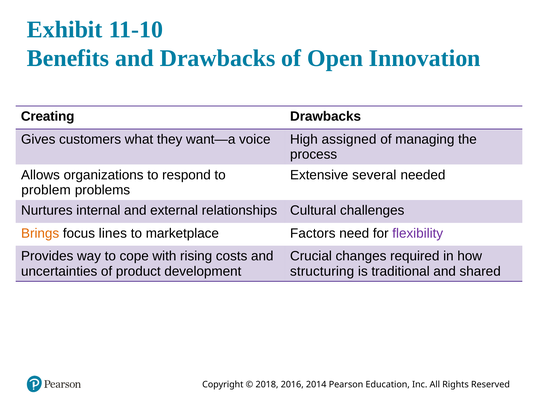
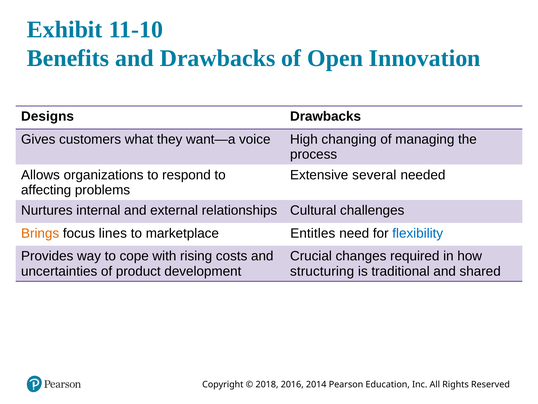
Creating: Creating -> Designs (48, 116)
assigned: assigned -> changing (349, 139)
problem: problem -> affecting (46, 190)
Factors: Factors -> Entitles (313, 233)
flexibility colour: purple -> blue (418, 233)
